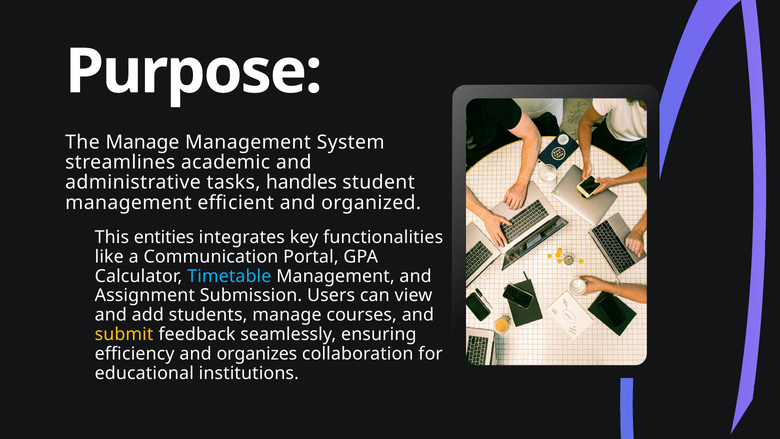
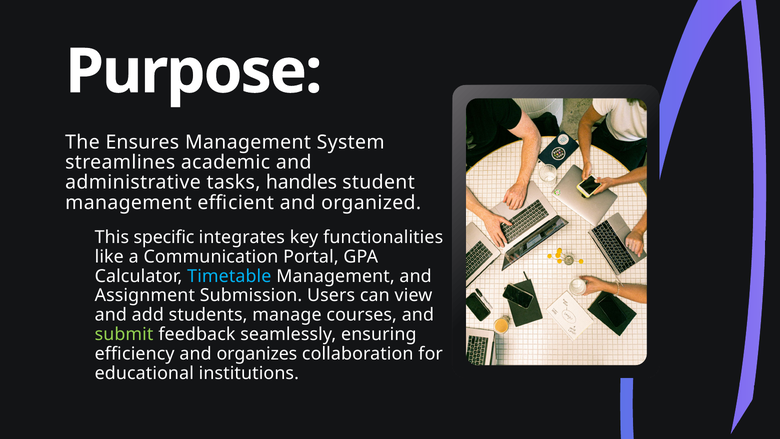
The Manage: Manage -> Ensures (142, 142)
entities: entities -> specific (164, 237)
submit colour: yellow -> light green (124, 334)
